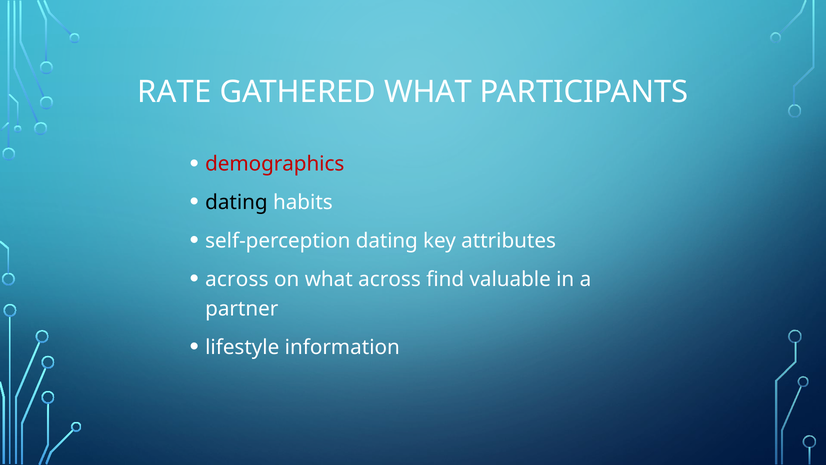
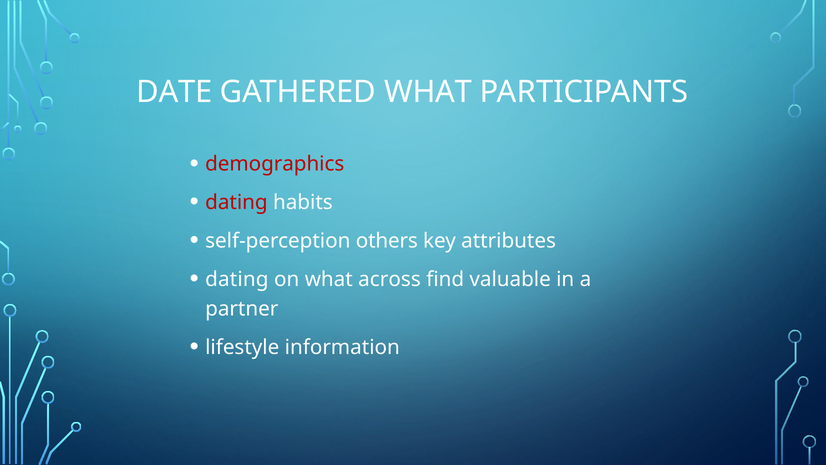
RATE: RATE -> DATE (174, 92)
dating colour: black -> red (236, 202)
self-perception dating: dating -> others (387, 241)
across: across -> dating (237, 279)
